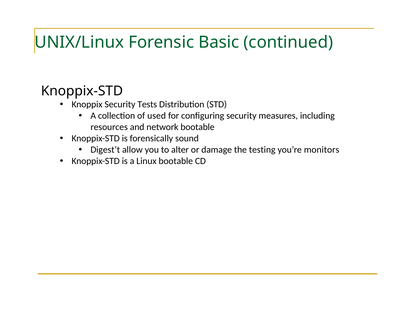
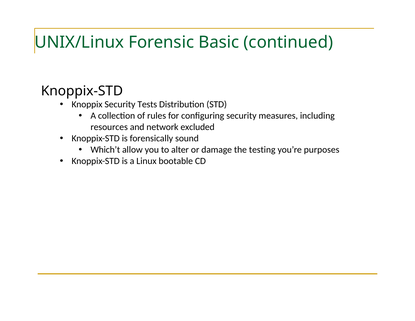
used: used -> rules (157, 116)
network bootable: bootable -> excluded (198, 127)
Digest’t: Digest’t -> Which’t (105, 150)
monitors: monitors -> purposes (322, 150)
